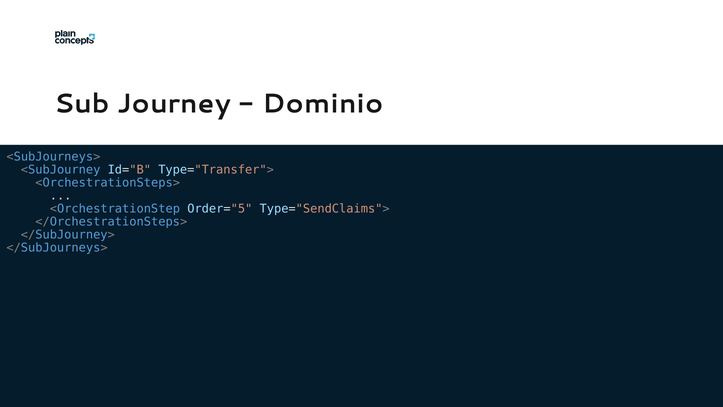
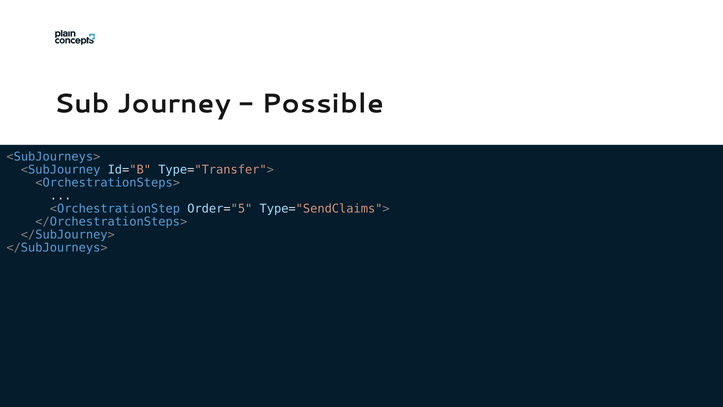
Dominio: Dominio -> Possible (323, 104)
